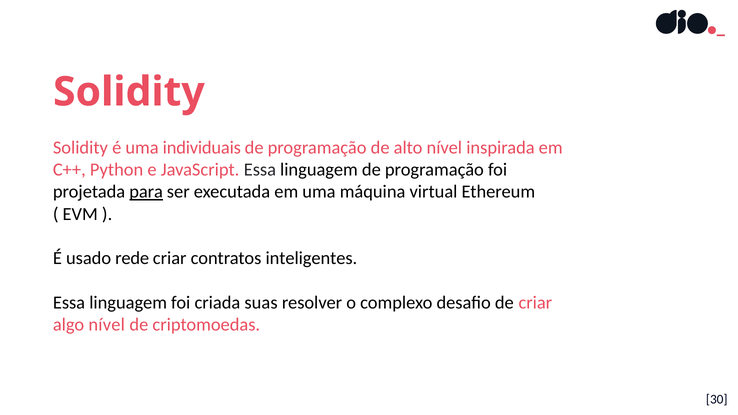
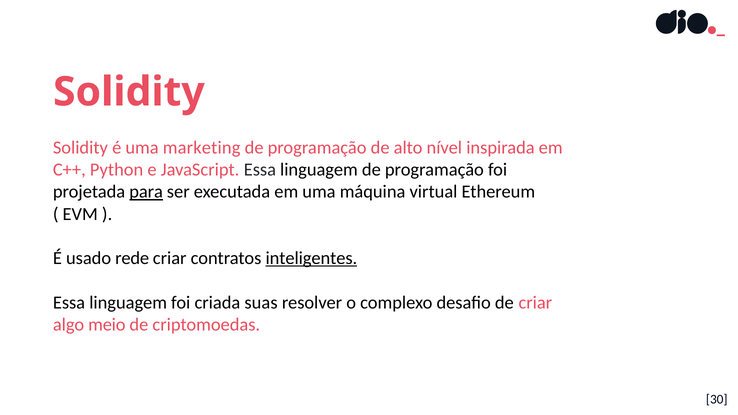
individuais: individuais -> marketing (202, 148)
inteligentes underline: none -> present (311, 258)
algo nível: nível -> meio (107, 325)
